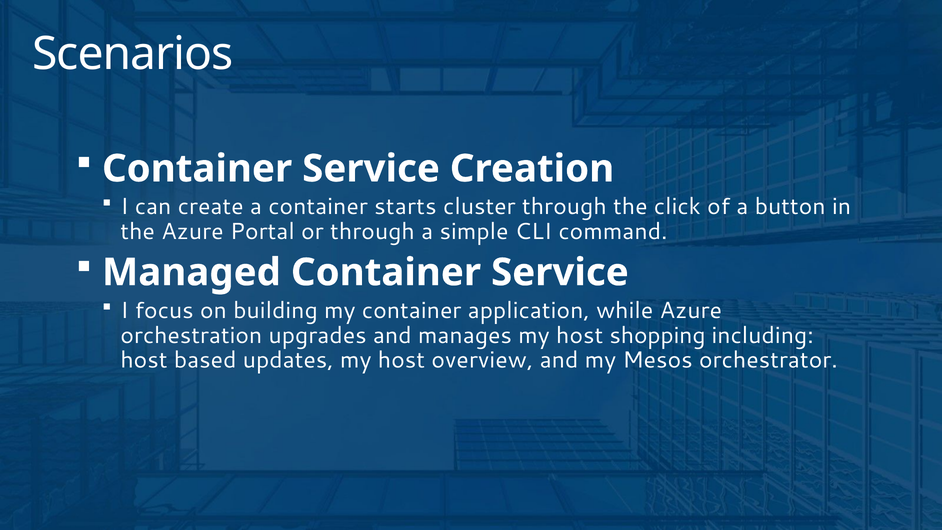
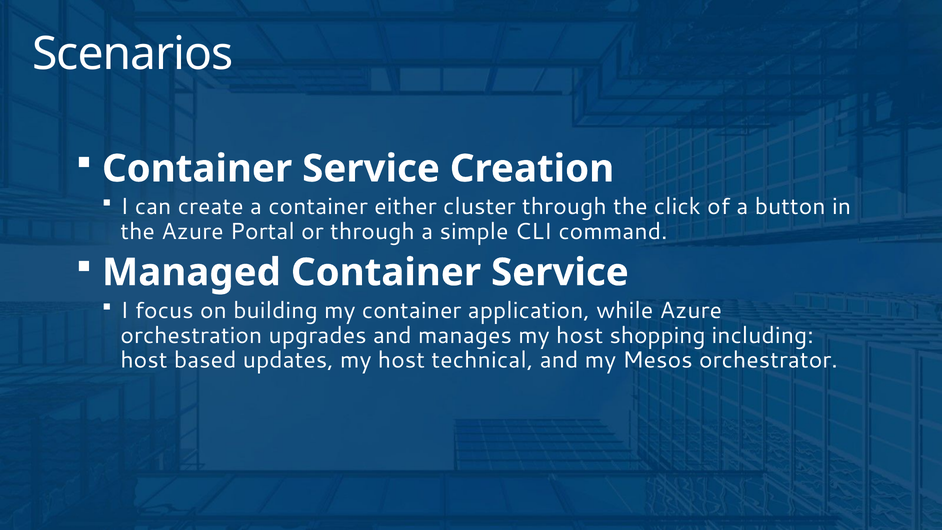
starts: starts -> either (405, 207)
overview: overview -> technical (482, 360)
